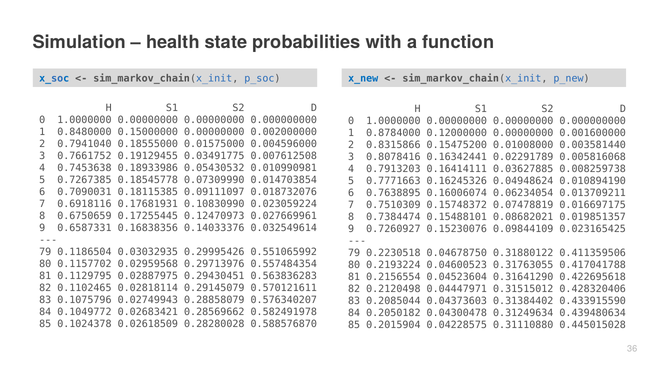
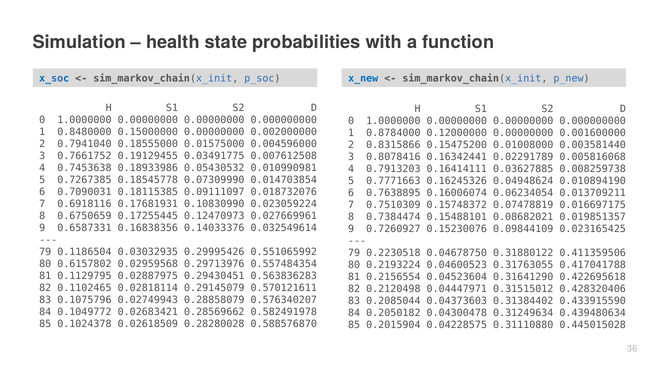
0.1157702: 0.1157702 -> 0.6157802 (84, 264)
